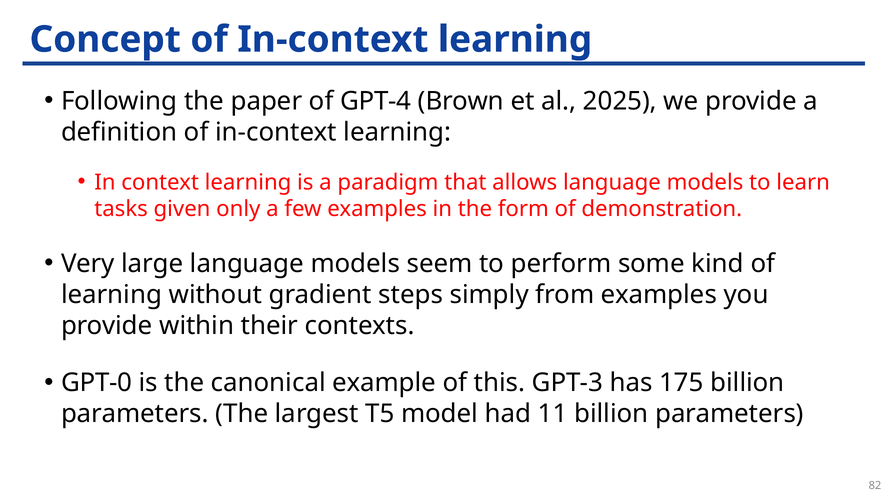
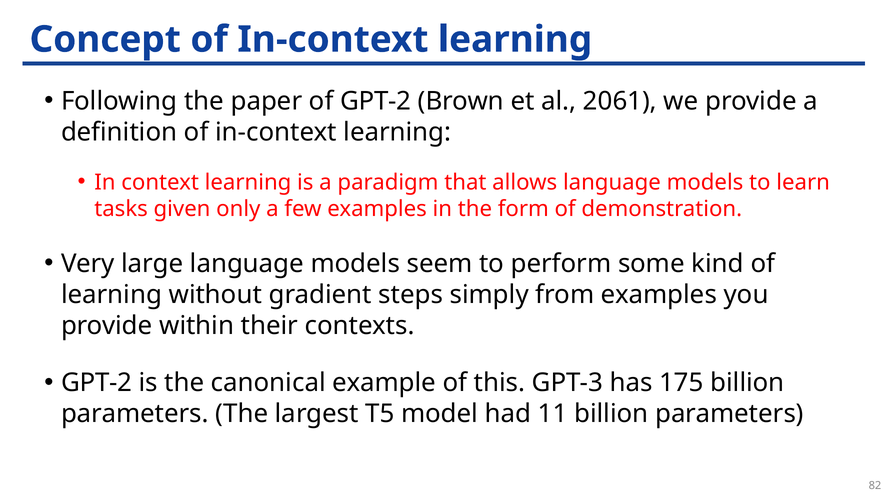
of GPT-4: GPT-4 -> GPT-2 (376, 101)
2025: 2025 -> 2061 (620, 101)
GPT-0: GPT-0 -> GPT-2 (97, 383)
